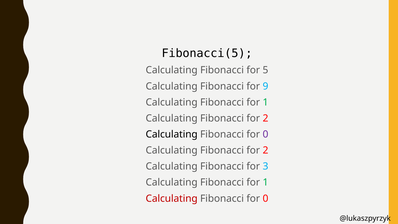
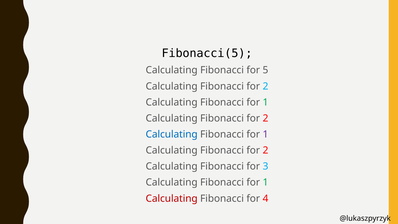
9: 9 -> 2 (265, 86)
Calculating colour: black -> blue (172, 134)
0: 0 -> 1 (265, 134)
0: 0 -> 4 (265, 198)
